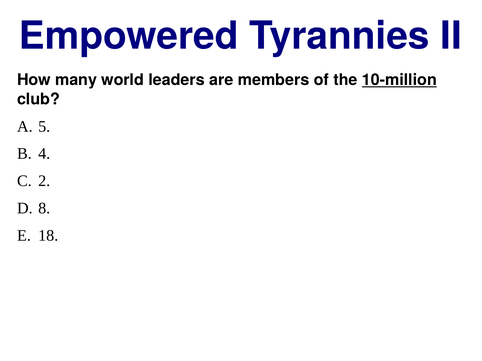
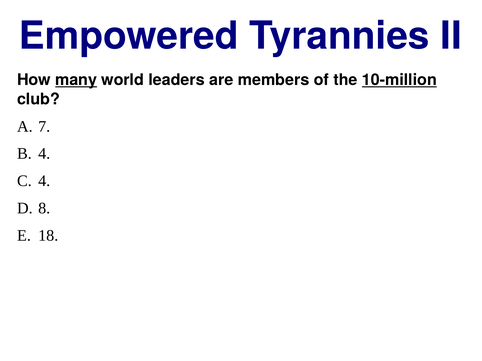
many underline: none -> present (76, 80)
5: 5 -> 7 (44, 127)
2: 2 -> 4 (44, 181)
